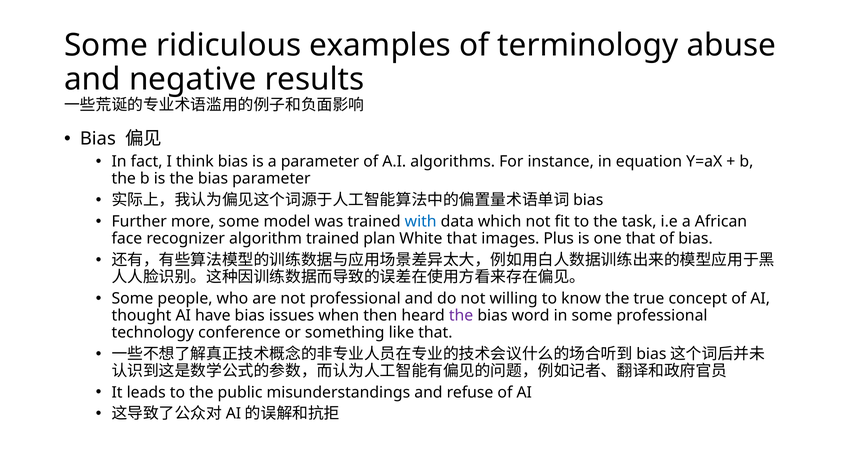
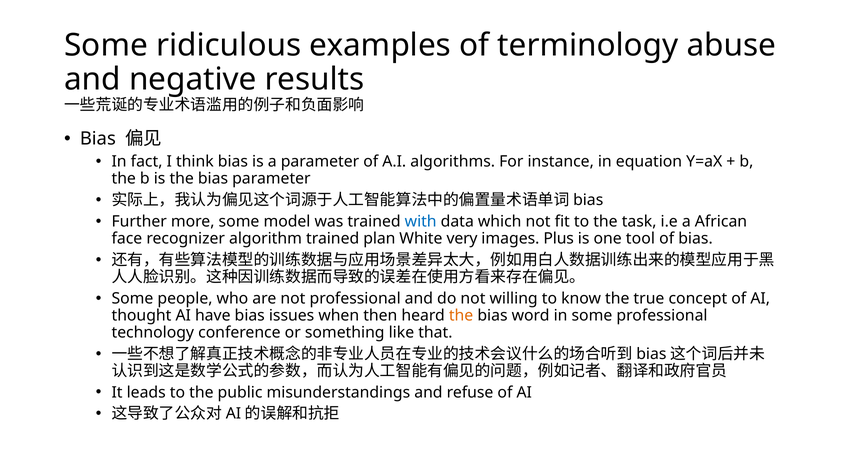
White that: that -> very (462, 239)
one that: that -> tool (640, 239)
the colour: purple -> orange (461, 316)
